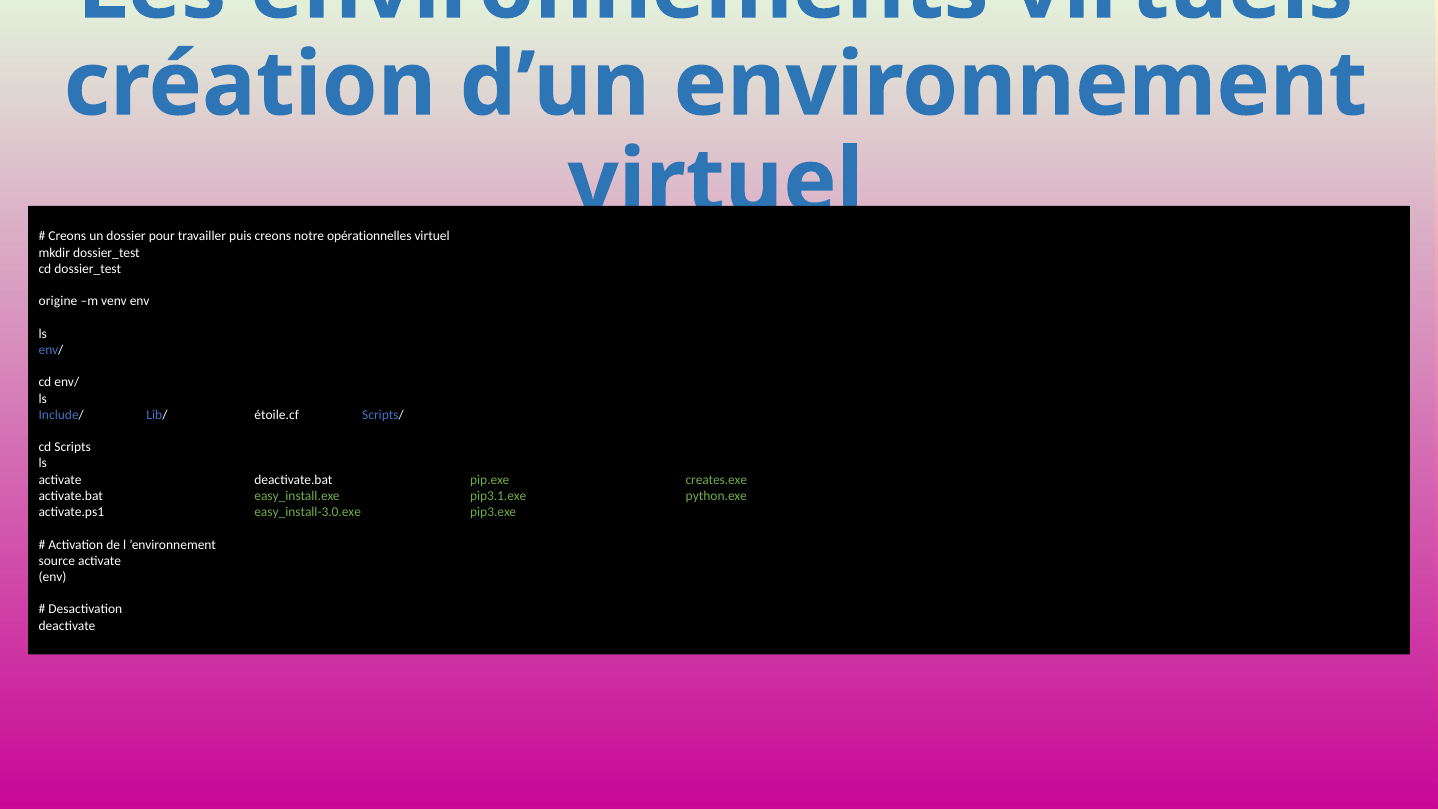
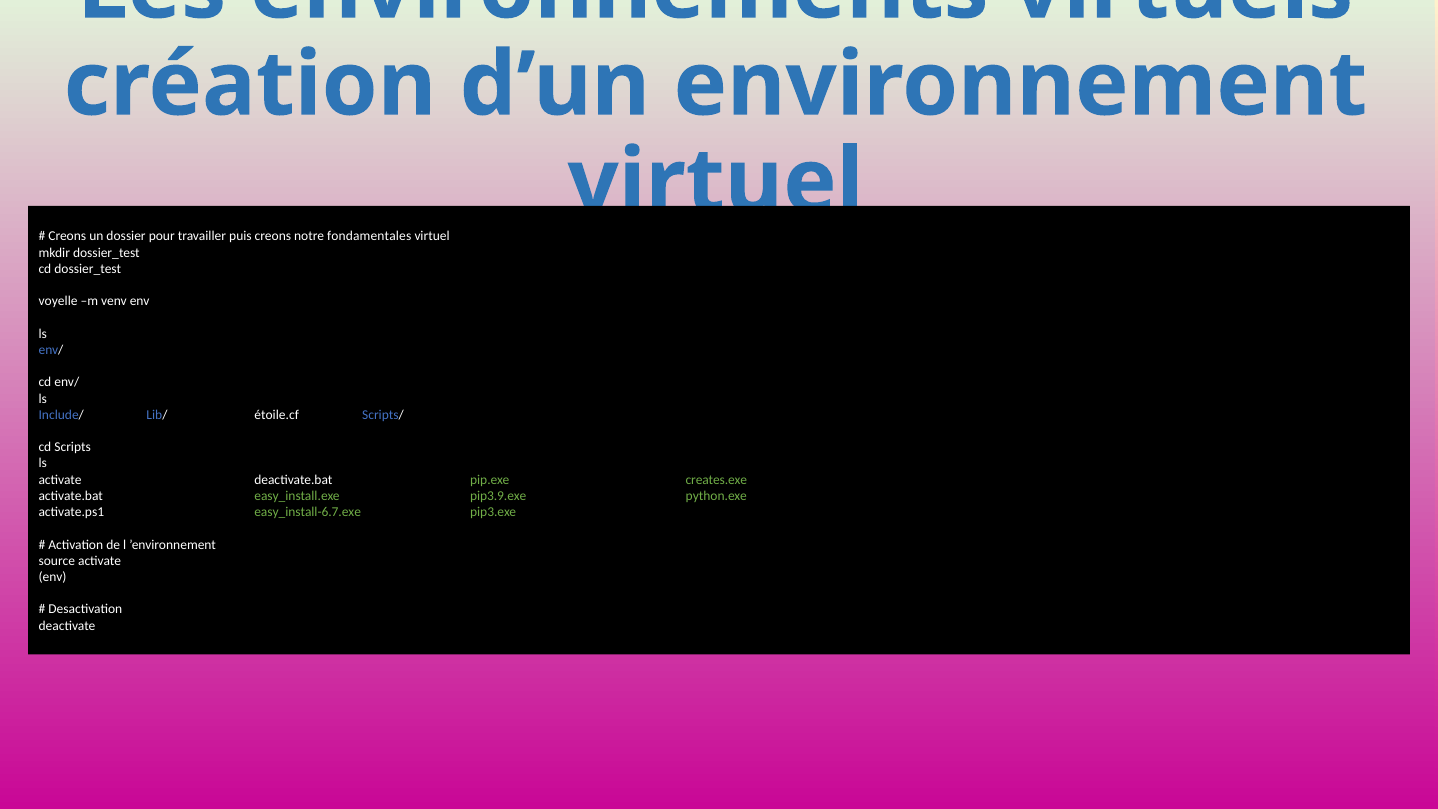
opérationnelles: opérationnelles -> fondamentales (369, 236)
origine: origine -> voyelle (58, 301)
pip3.1.exe: pip3.1.exe -> pip3.9.exe (498, 496)
easy_install-3.0.exe: easy_install-3.0.exe -> easy_install-6.7.exe (308, 512)
